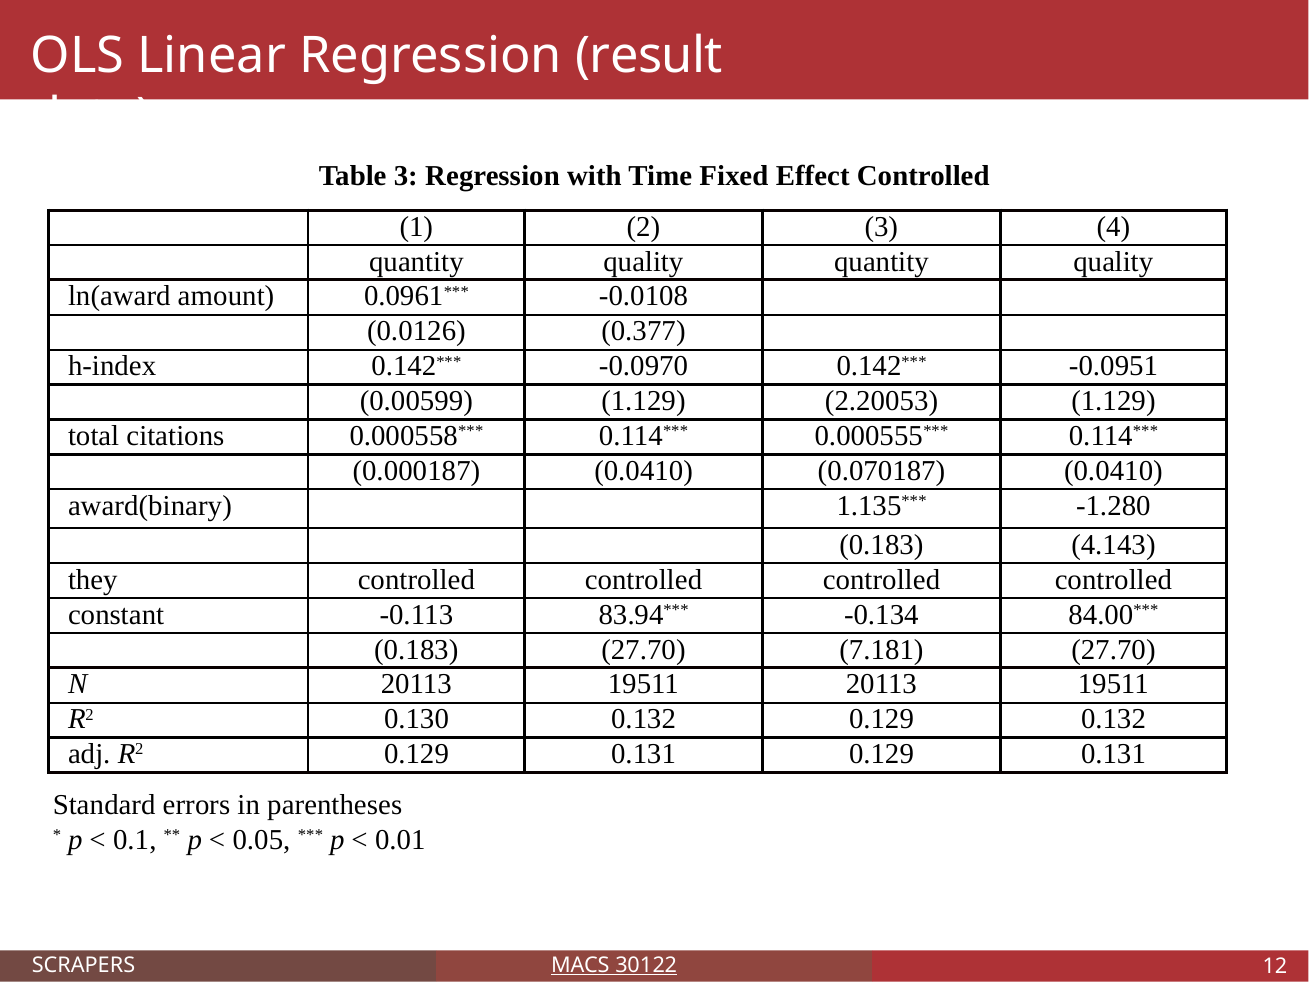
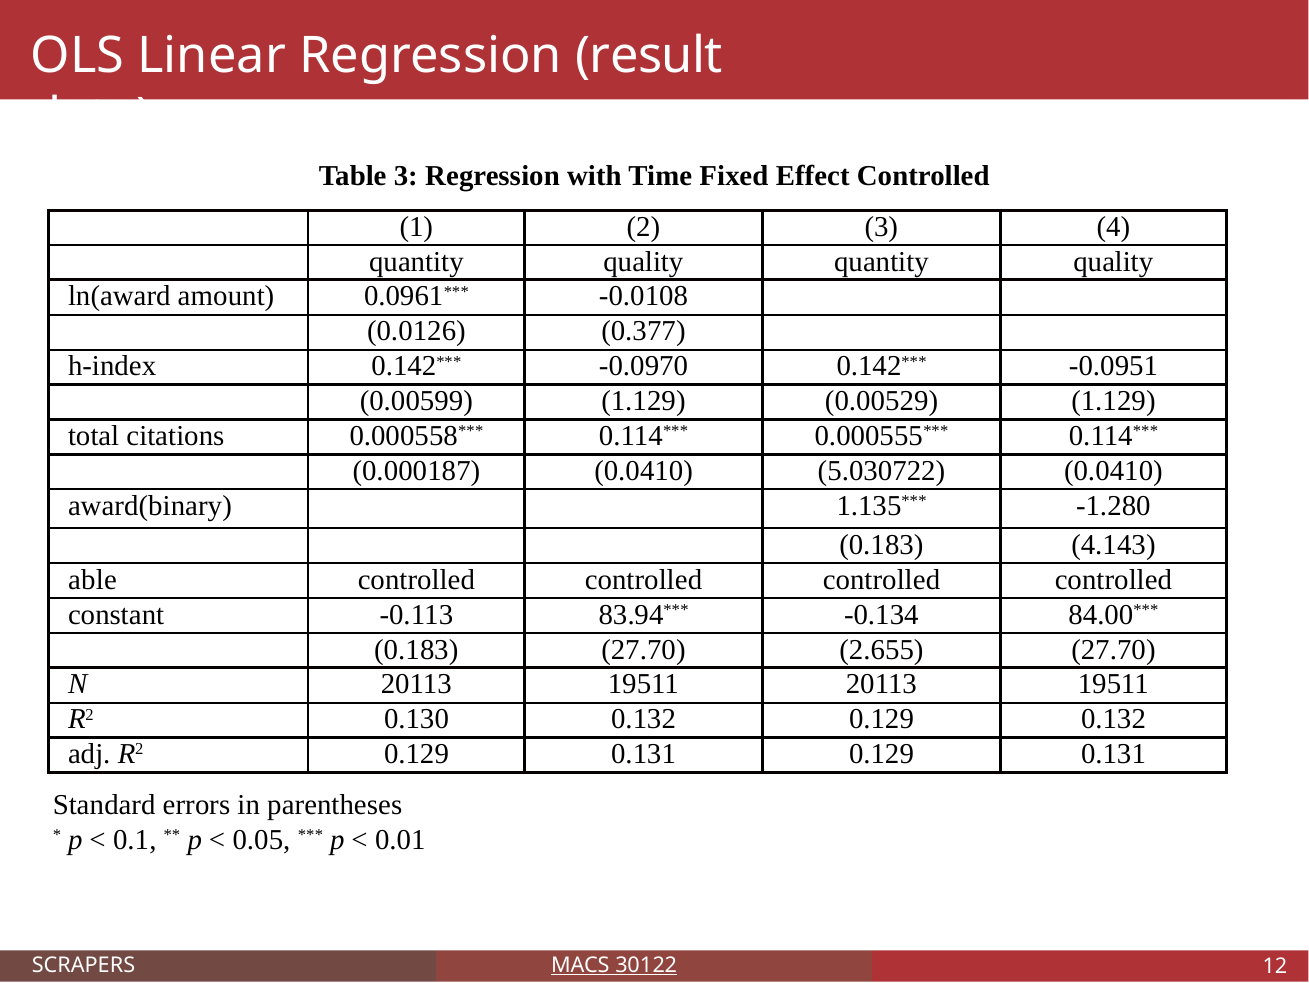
2.20053: 2.20053 -> 0.00529 (882, 401)
0.070187: 0.070187 -> 5.030722 (882, 471)
they: they -> able (93, 579)
7.181: 7.181 -> 2.655 (881, 649)
